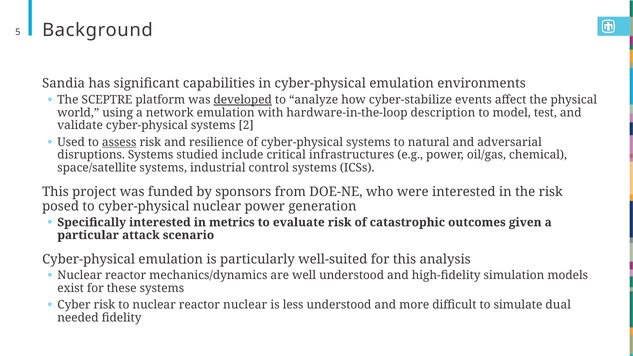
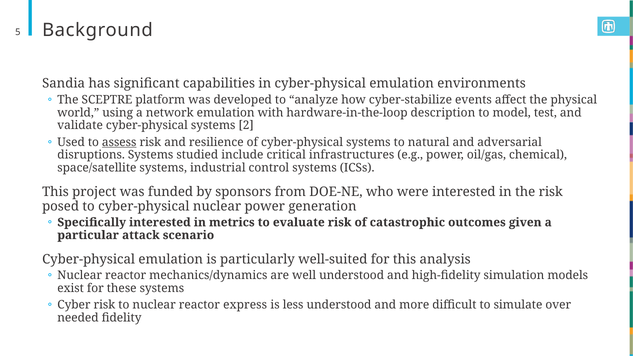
developed underline: present -> none (243, 100)
reactor nuclear: nuclear -> express (245, 305)
dual: dual -> over (558, 305)
